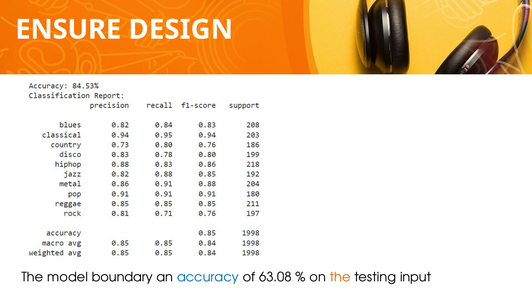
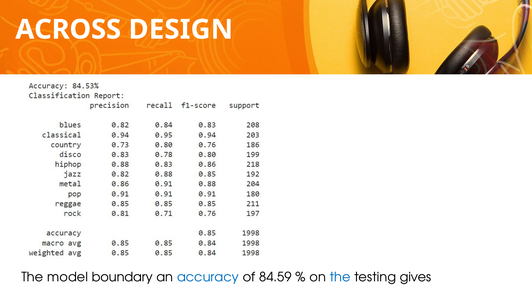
ENSURE: ENSURE -> ACROSS (68, 29)
63.08: 63.08 -> 84.59 (275, 276)
the colour: orange -> blue (340, 276)
input: input -> gives (416, 276)
